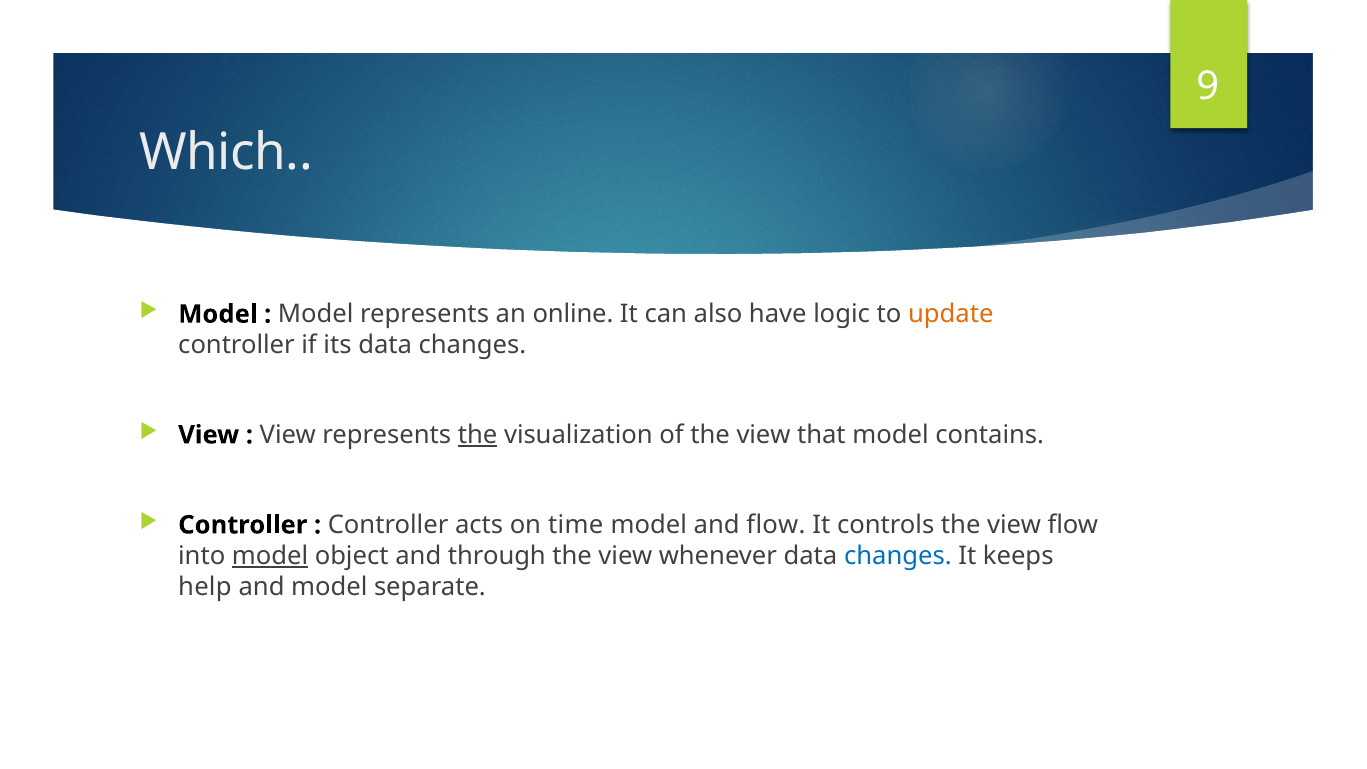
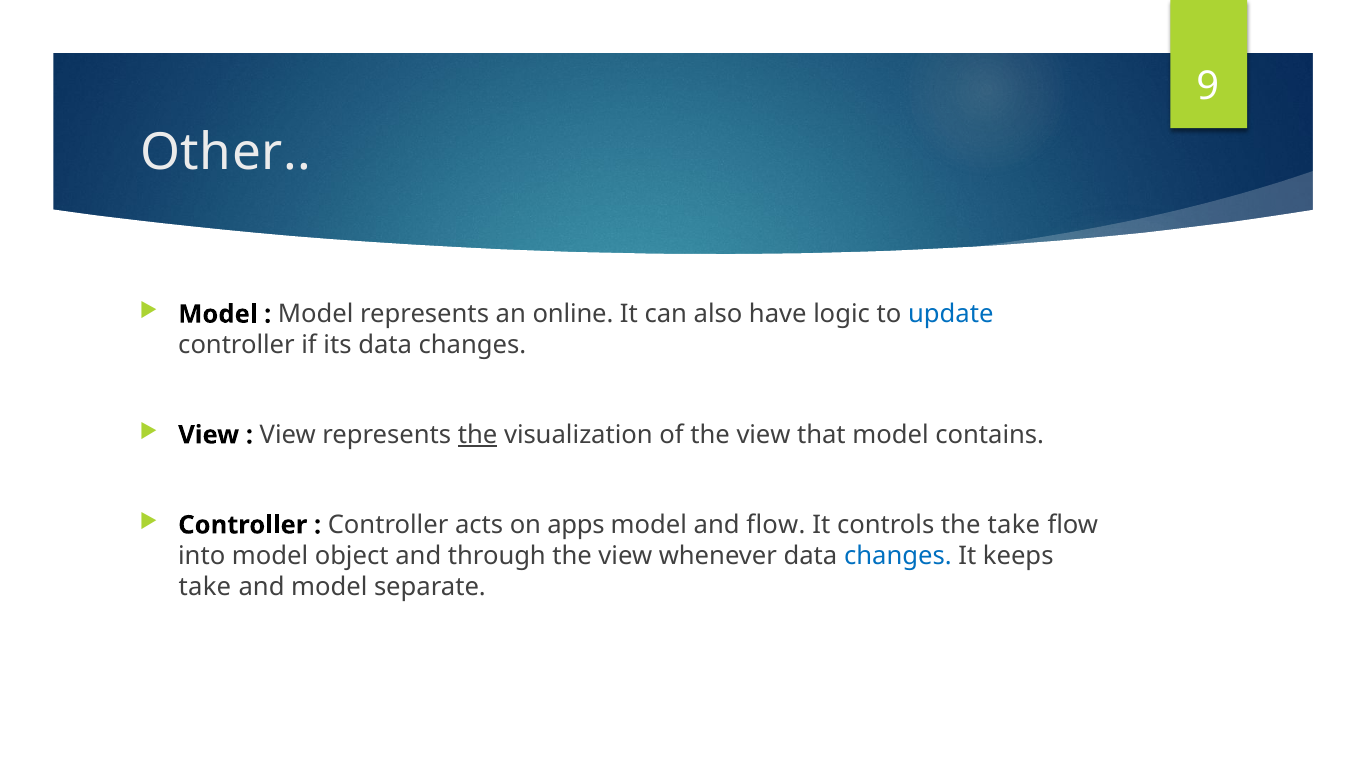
Which: Which -> Other (226, 152)
update colour: orange -> blue (951, 314)
time: time -> apps (576, 525)
controls the view: view -> take (1014, 525)
model underline: present -> none (270, 556)
help: help -> take (205, 587)
